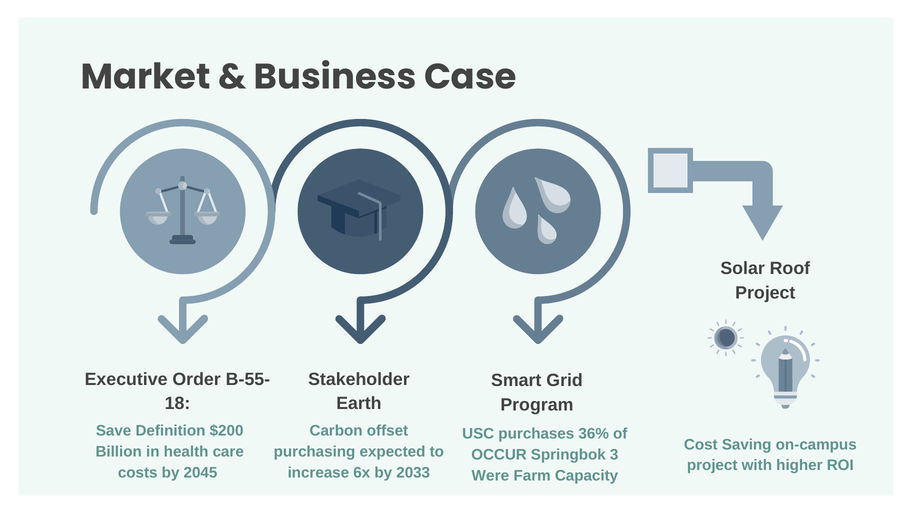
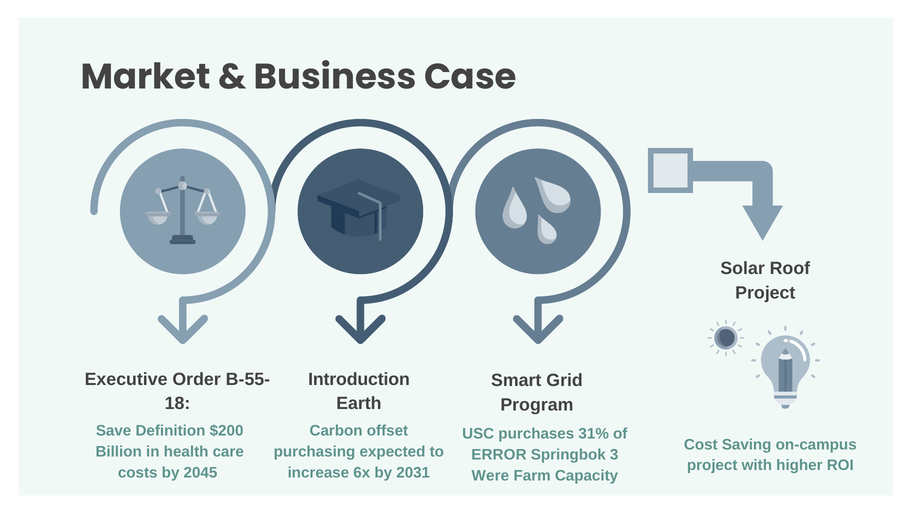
Stakeholder: Stakeholder -> Introduction (359, 379)
36%: 36% -> 31% (594, 434)
OCCUR: OCCUR -> ERROR (499, 455)
2033: 2033 -> 2031 (413, 473)
